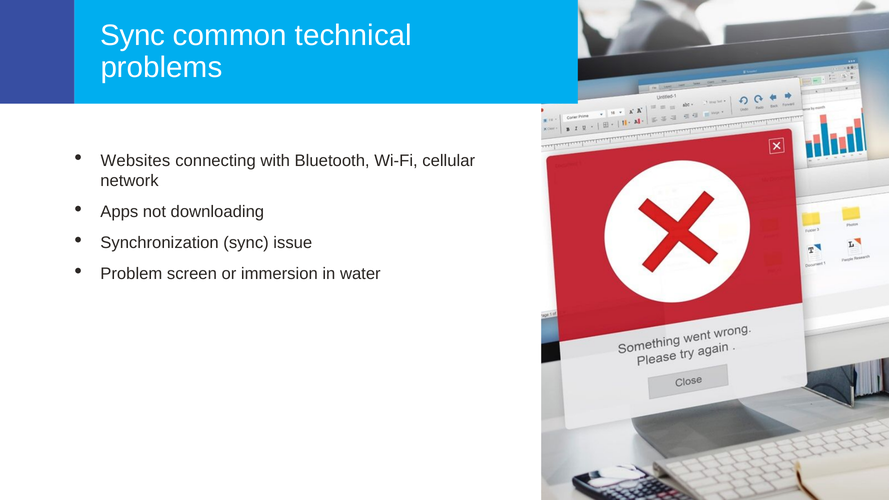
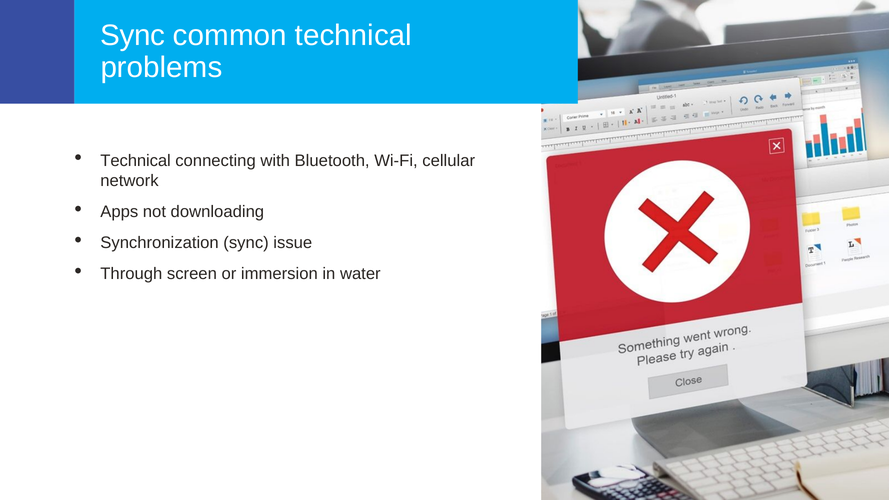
Websites: Websites -> Technical (136, 161)
Problem: Problem -> Through (131, 274)
